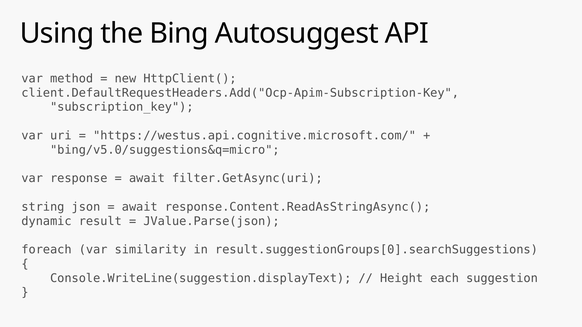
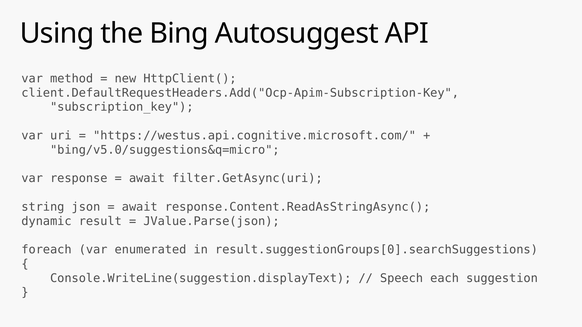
similarity: similarity -> enumerated (150, 250)
Height: Height -> Speech (402, 278)
